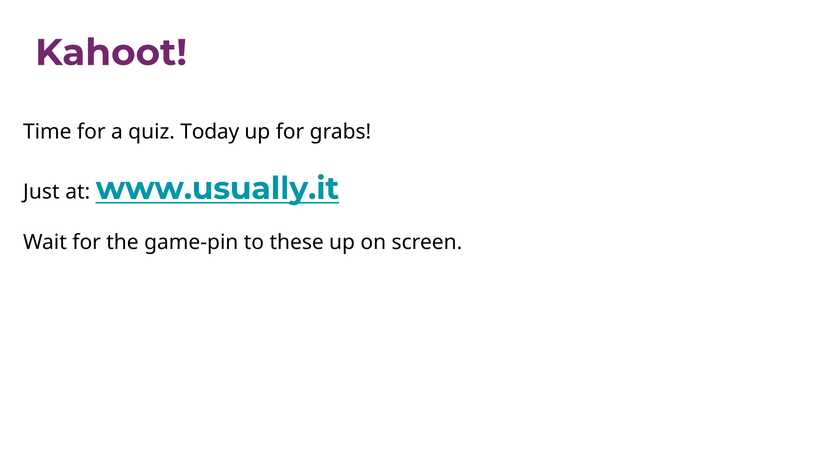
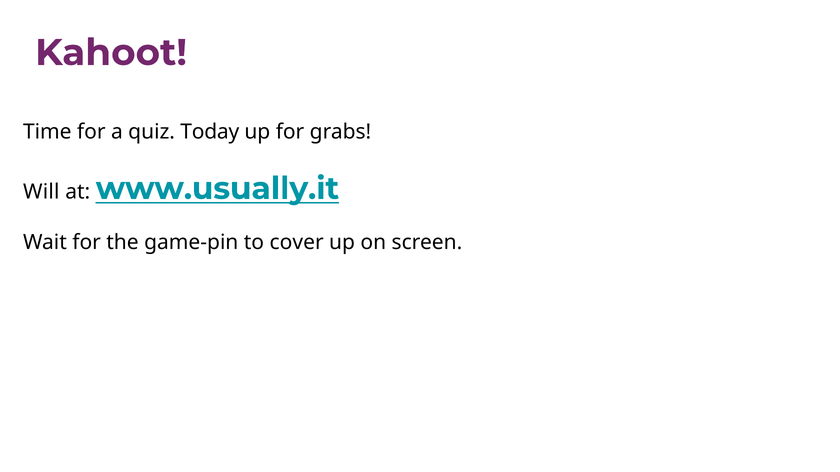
Just: Just -> Will (41, 192)
these: these -> cover (297, 242)
